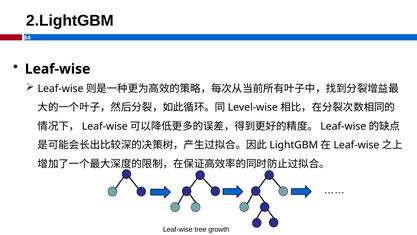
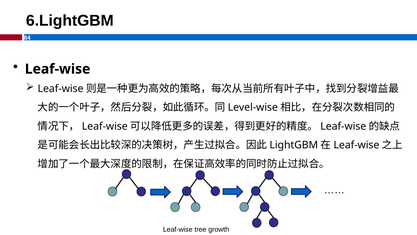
2.LightGBM: 2.LightGBM -> 6.LightGBM (70, 21)
